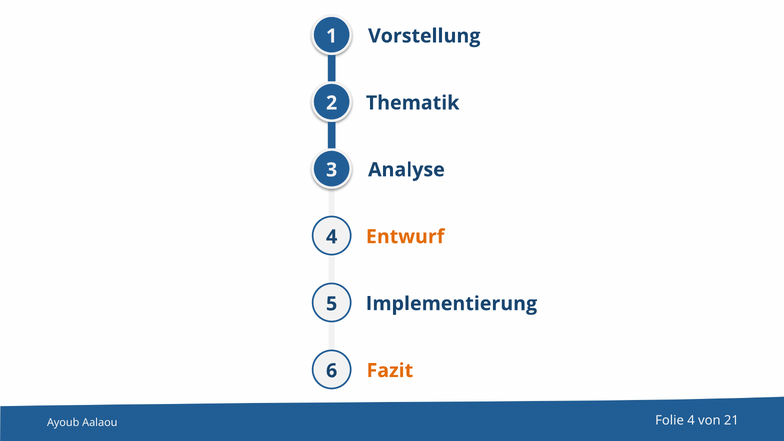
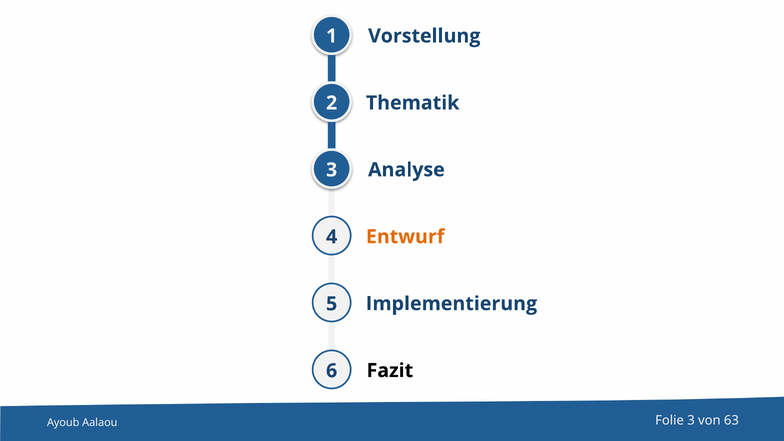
Fazit colour: orange -> black (390, 371)
Folie 4: 4 -> 3 (691, 420)
21: 21 -> 63 (731, 420)
